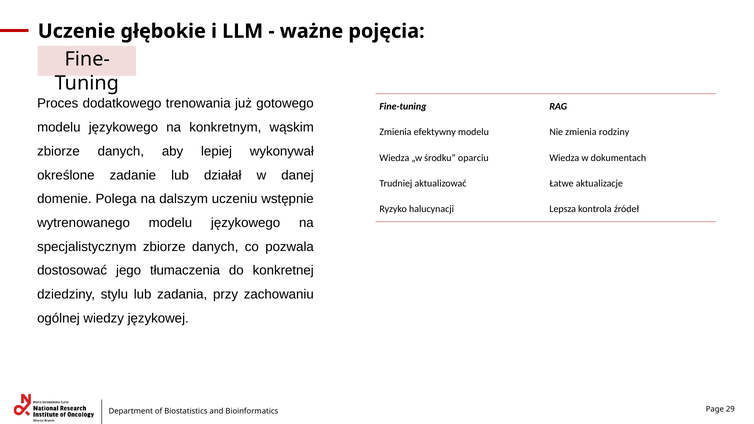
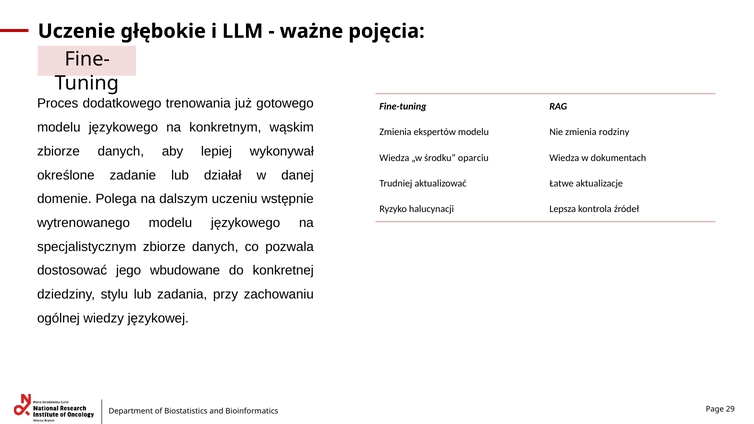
efektywny: efektywny -> ekspertów (435, 132)
tłumaczenia: tłumaczenia -> wbudowane (185, 271)
